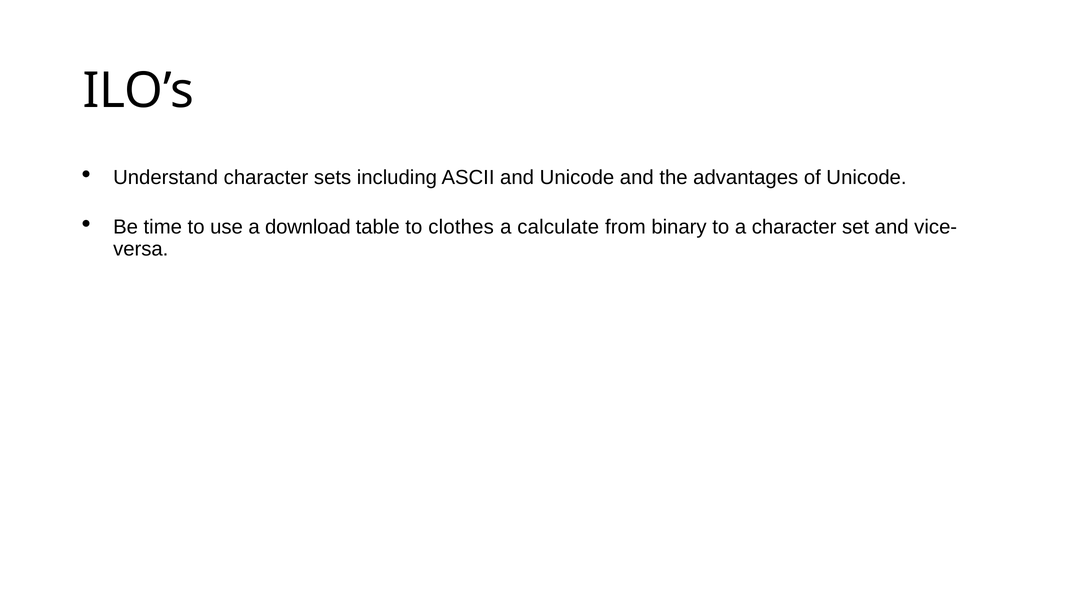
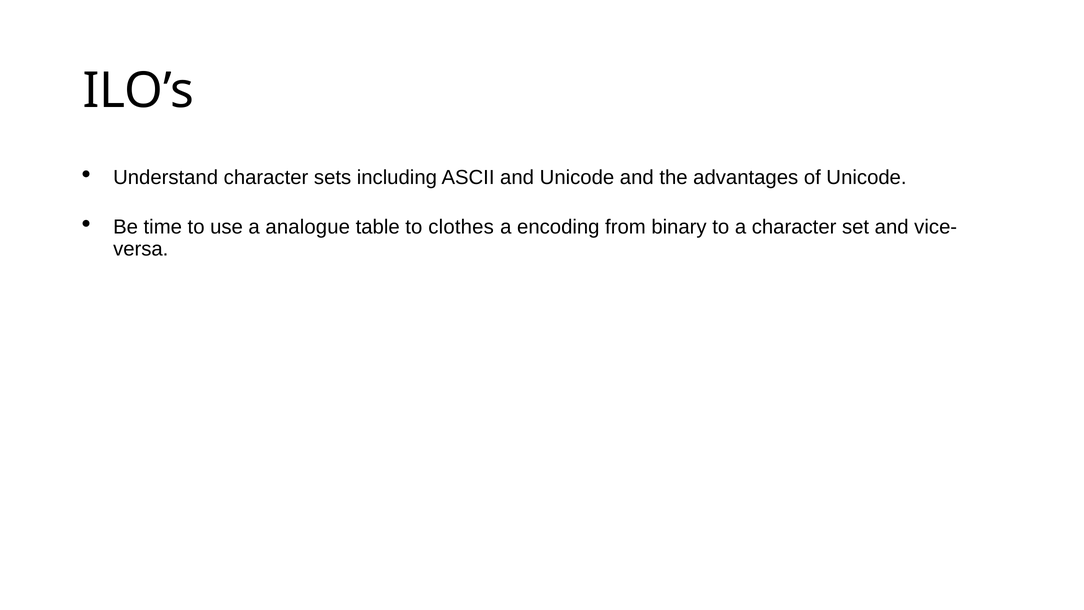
download: download -> analogue (308, 227)
calculate: calculate -> encoding (558, 227)
